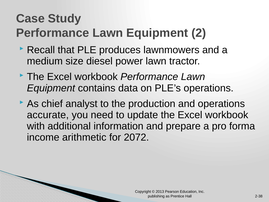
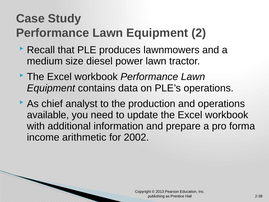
accurate: accurate -> available (48, 115)
2072: 2072 -> 2002 (136, 137)
